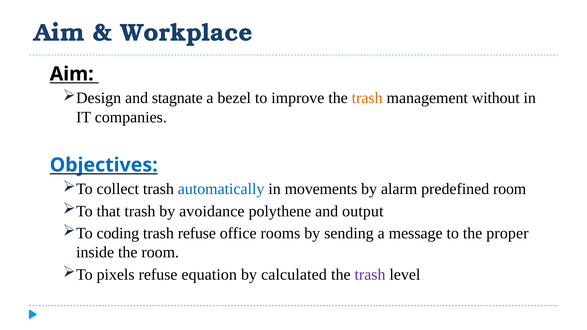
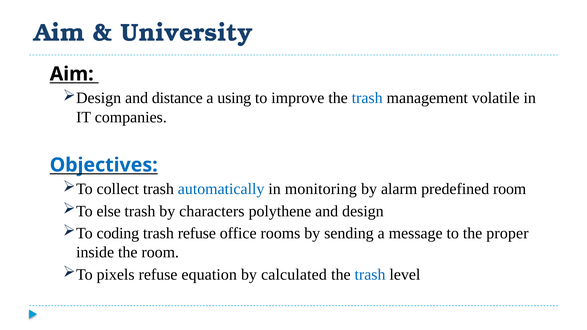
Workplace: Workplace -> University (187, 33)
stagnate: stagnate -> distance (177, 98)
bezel: bezel -> using (234, 98)
trash colour: orange -> blue (367, 98)
without: without -> volatile (496, 98)
movements: movements -> monitoring (321, 189)
that: that -> else (109, 211)
avoidance: avoidance -> characters (212, 211)
output: output -> design (363, 211)
trash colour: purple -> blue (370, 275)
